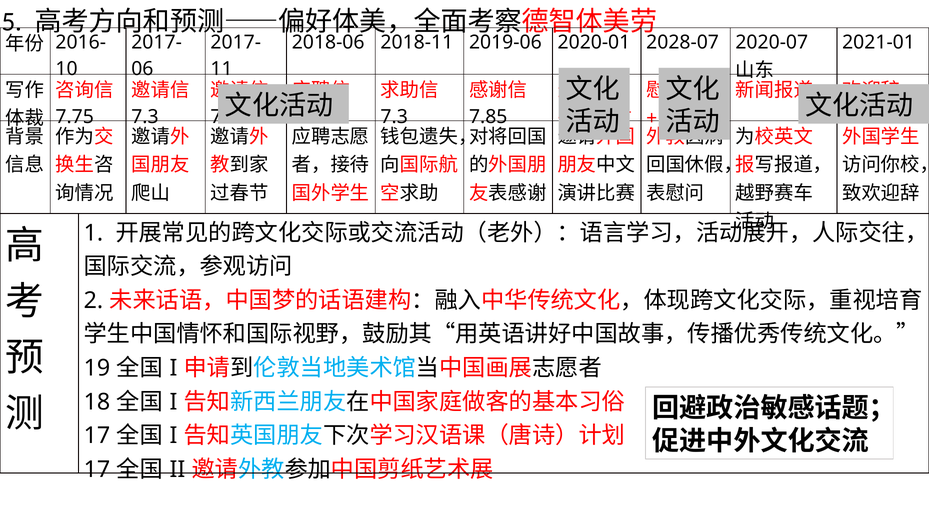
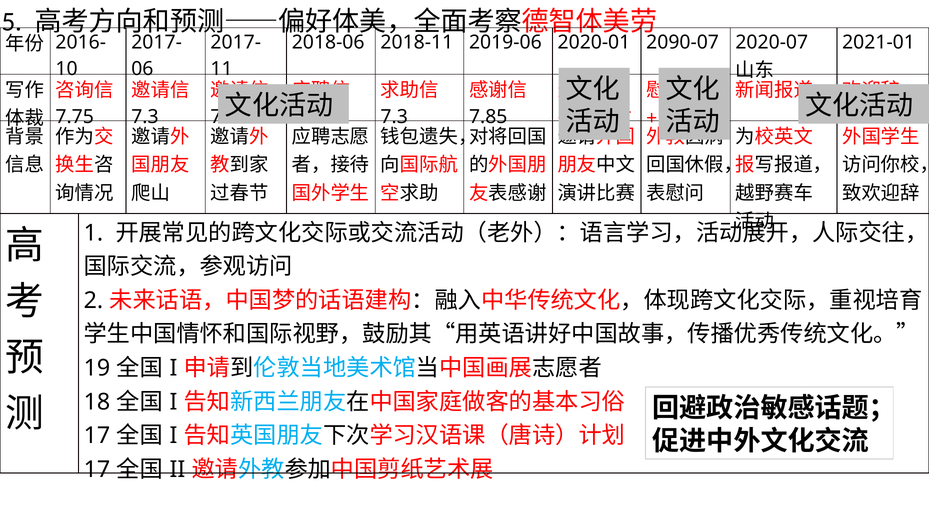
2028-07: 2028-07 -> 2090-07 (683, 42)
